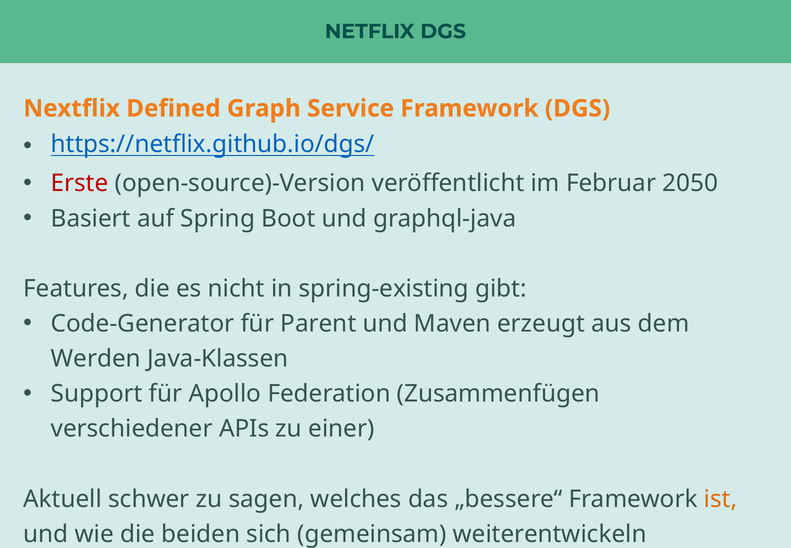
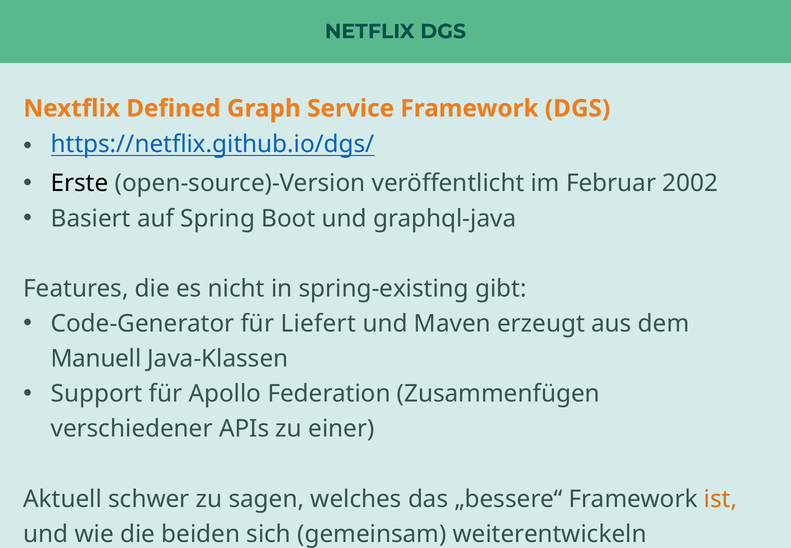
Erste colour: red -> black (80, 183)
2050: 2050 -> 2002 (690, 183)
Parent: Parent -> Liefert (318, 323)
Werden: Werden -> Manuell (96, 359)
